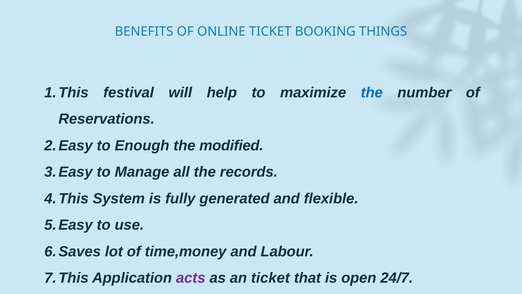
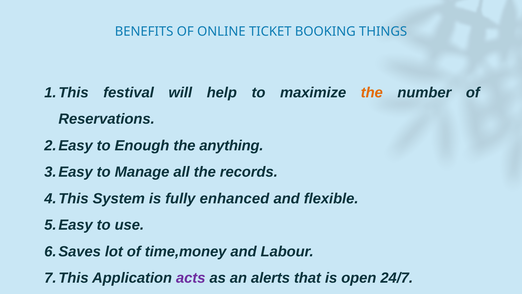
the colour: blue -> orange (372, 92)
modified: modified -> anything (231, 145)
generated: generated -> enhanced (234, 198)
an ticket: ticket -> alerts (271, 278)
